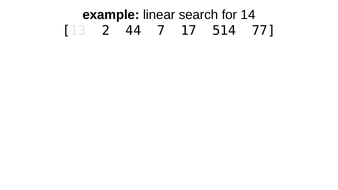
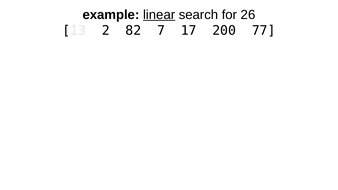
linear underline: none -> present (159, 15)
14: 14 -> 26 (248, 15)
44: 44 -> 82 (133, 31)
514: 514 -> 200 (224, 31)
